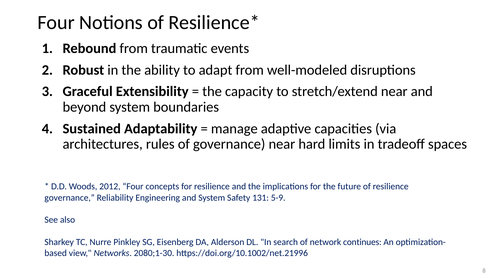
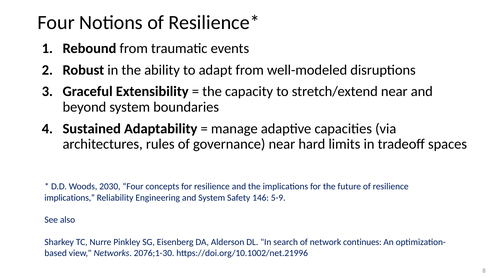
2012: 2012 -> 2030 (110, 186)
governance: governance -> implications (70, 198)
131: 131 -> 146 (261, 198)
2080;1-30: 2080;1-30 -> 2076;1-30 (154, 253)
